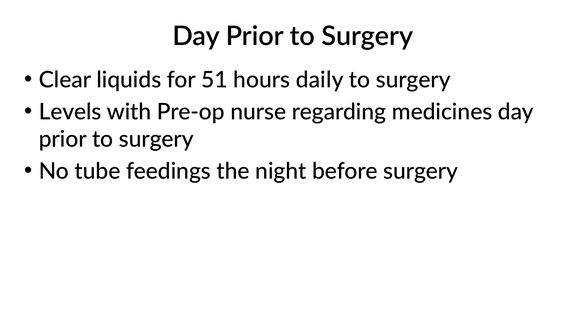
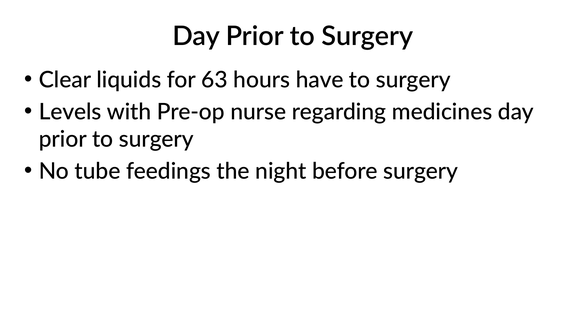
51: 51 -> 63 (214, 80)
daily: daily -> have (320, 80)
